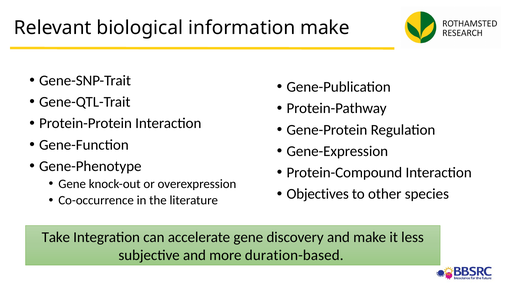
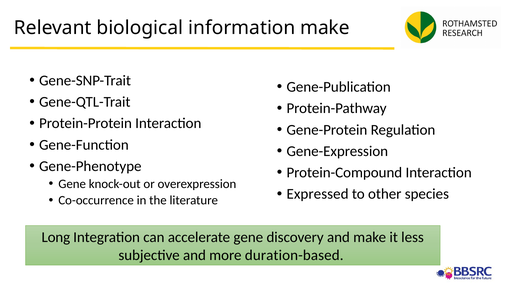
Objectives: Objectives -> Expressed (318, 194)
Take: Take -> Long (56, 238)
